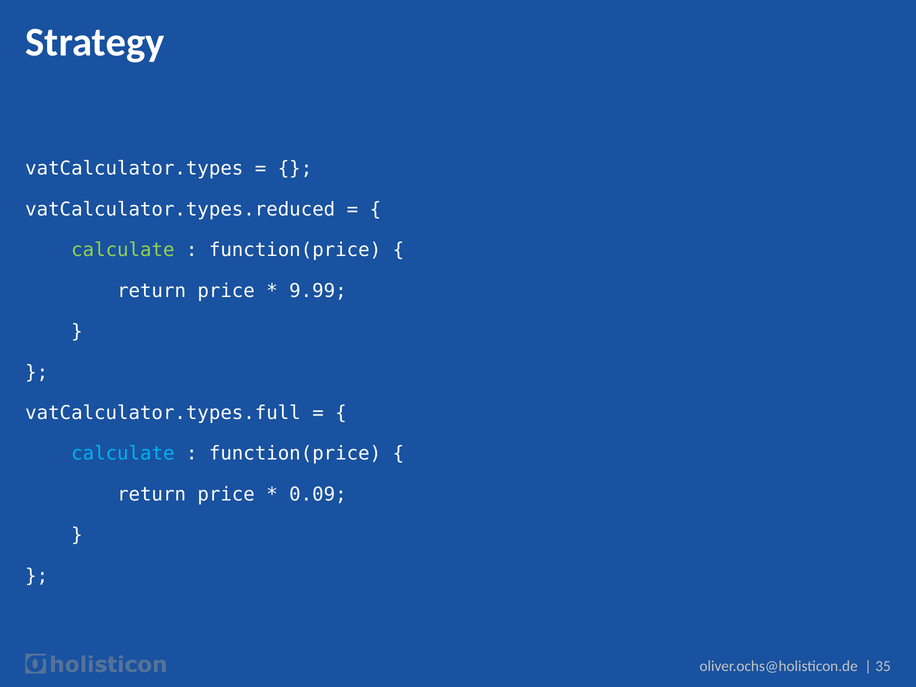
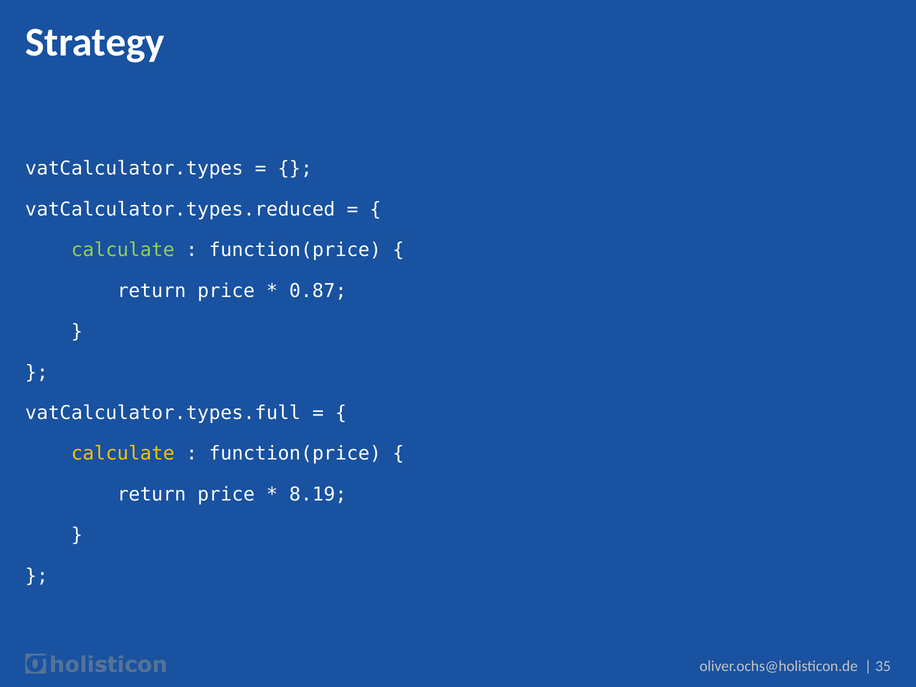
9.99: 9.99 -> 0.87 (318, 291)
calculate colour: light blue -> yellow (123, 454)
0.09: 0.09 -> 8.19 (318, 494)
